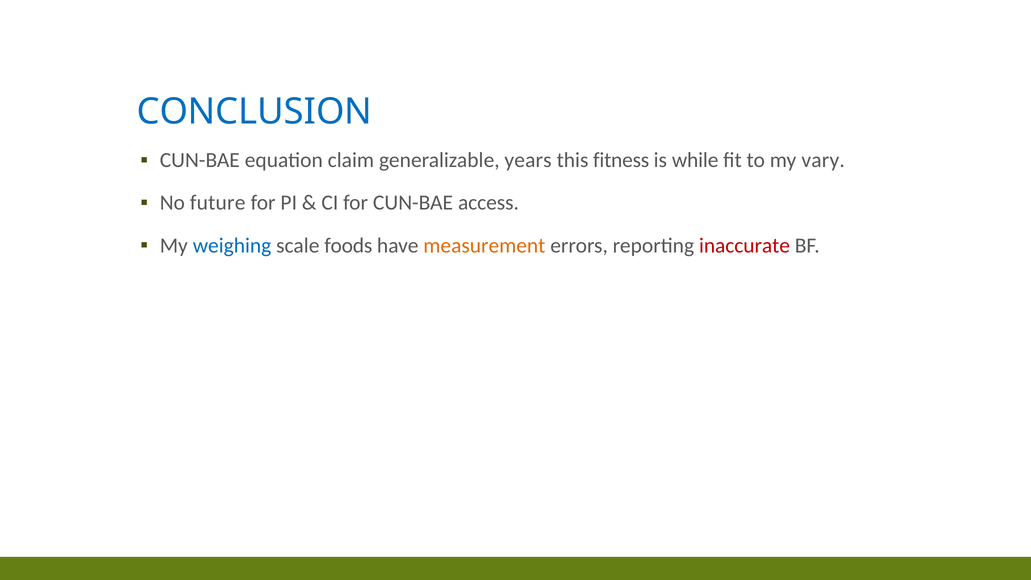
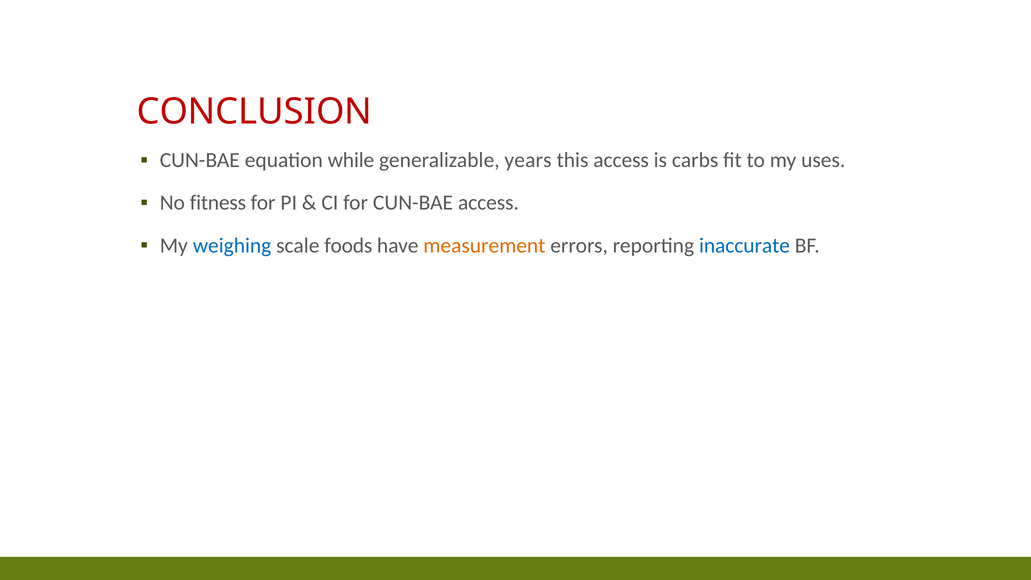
CONCLUSION colour: blue -> red (254, 111)
claim: claim -> while (351, 160)
this fitness: fitness -> access (621, 160)
while: while -> carbs (695, 160)
vary: vary -> uses (823, 160)
future: future -> fitness (218, 203)
inaccurate colour: red -> blue (745, 245)
